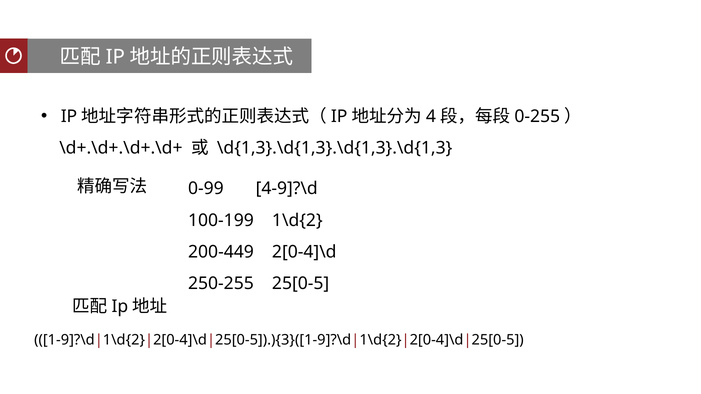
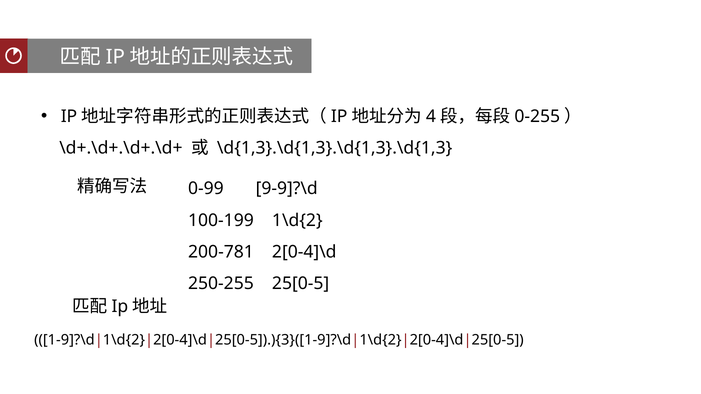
4-9]?\d: 4-9]?\d -> 9-9]?\d (287, 189)
200-449: 200-449 -> 200-781 (221, 252)
